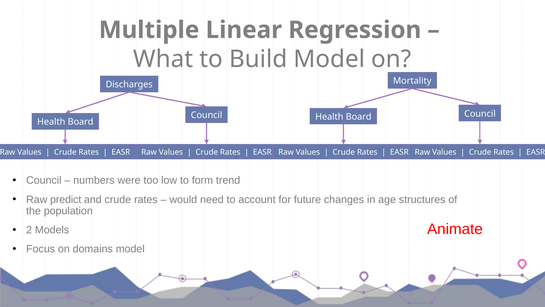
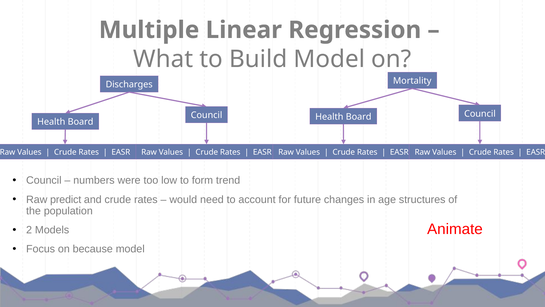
domains: domains -> because (93, 249)
